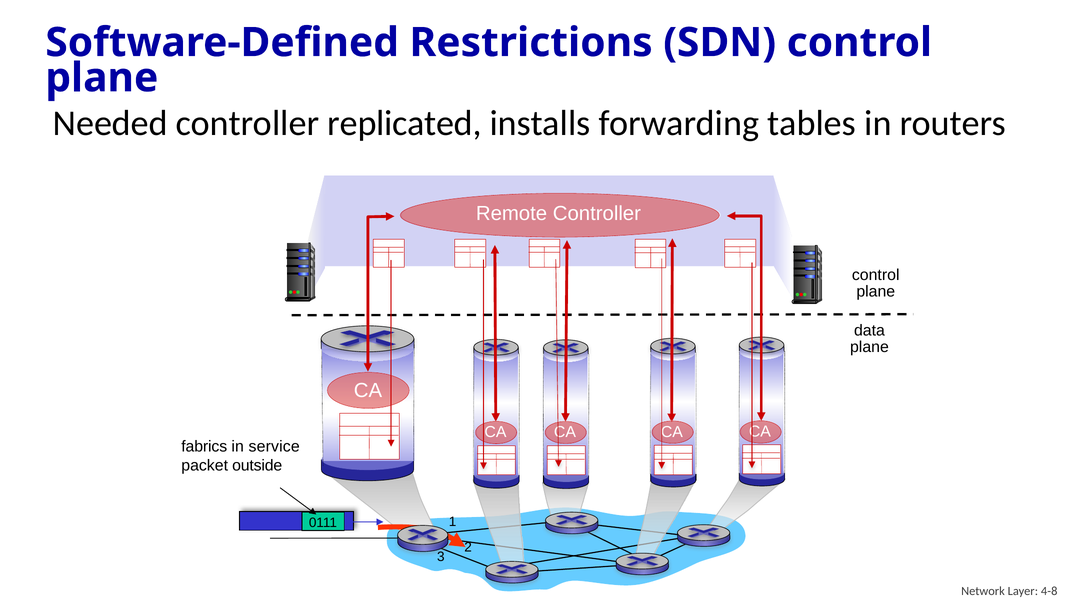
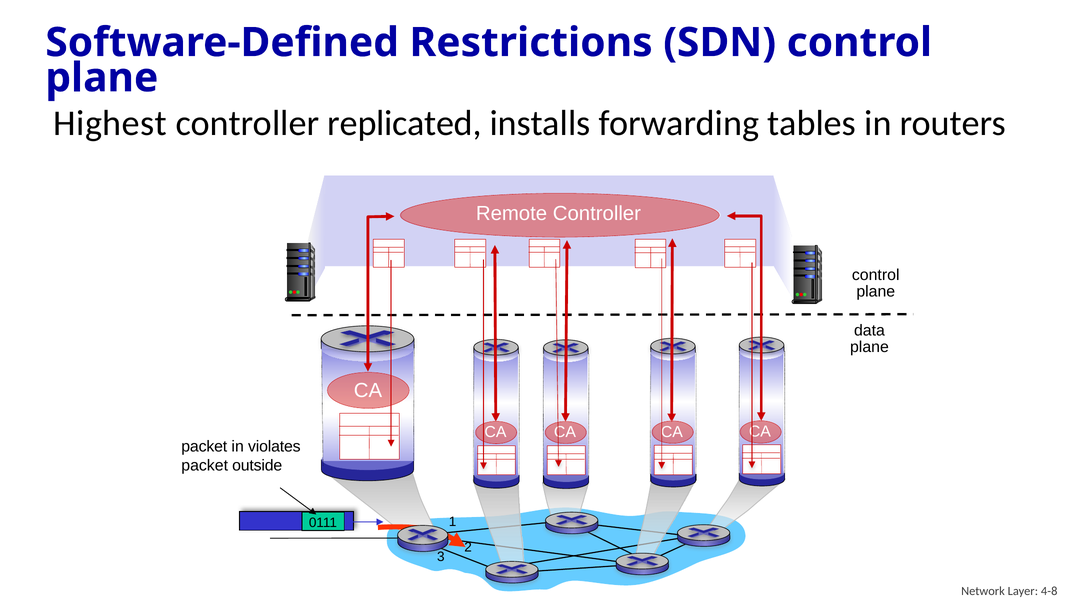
Needed: Needed -> Highest (110, 123)
fabrics: fabrics -> packet (204, 447)
service: service -> violates (274, 447)
